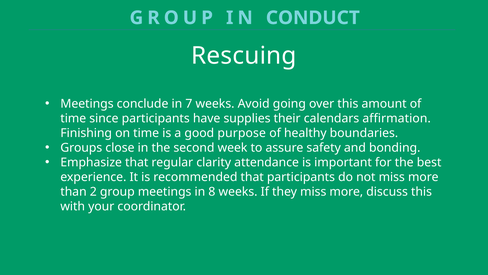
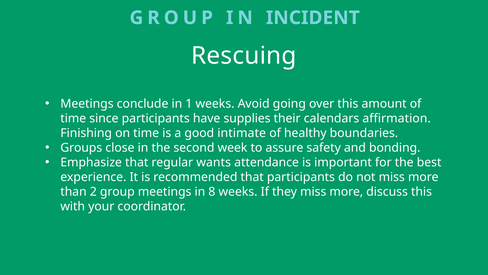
CONDUCT: CONDUCT -> INCIDENT (313, 18)
7: 7 -> 1 (189, 104)
purpose: purpose -> intimate (242, 133)
clarity: clarity -> wants (214, 162)
